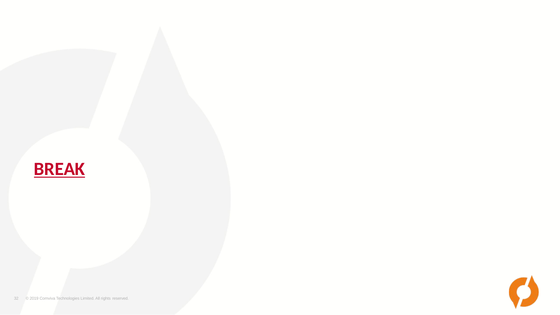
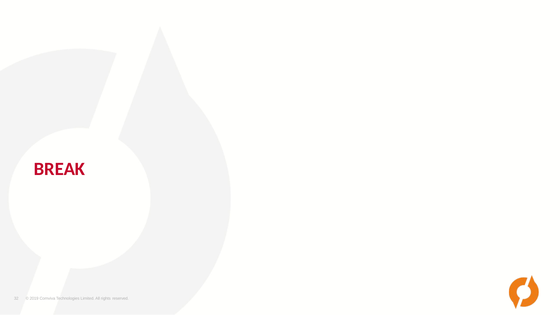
BREAK underline: present -> none (60, 169)
